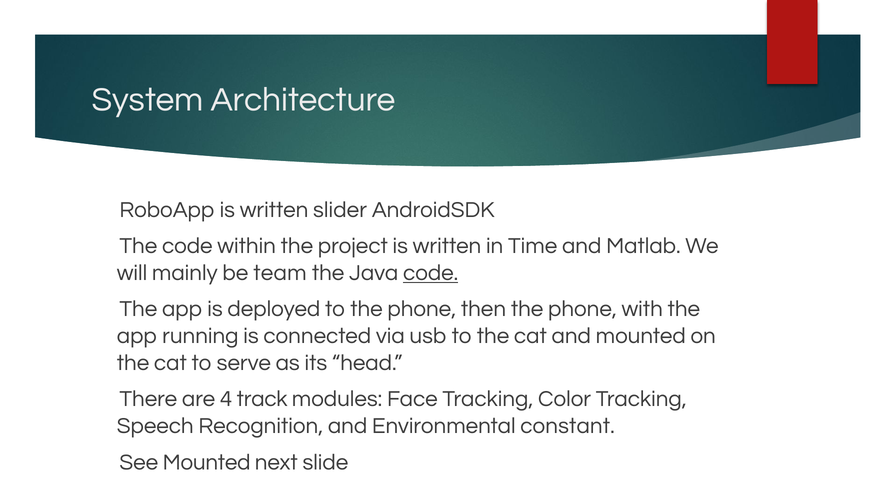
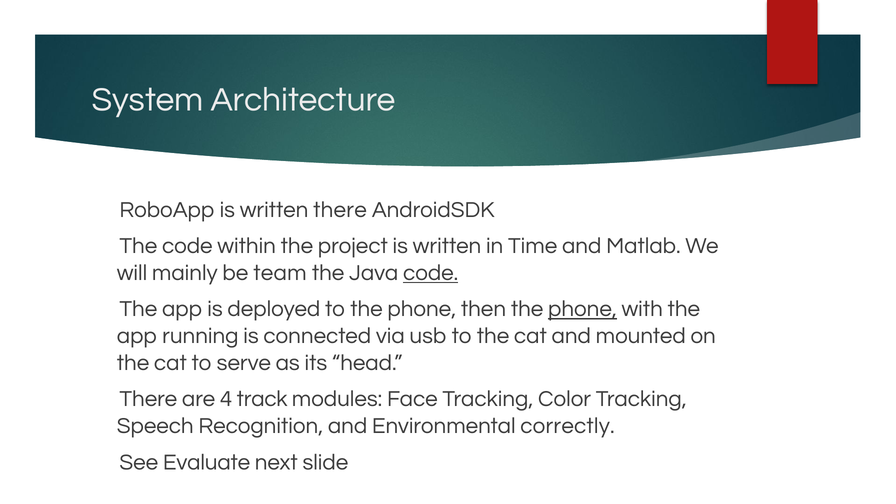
written slider: slider -> there (340, 210)
phone underline: none -> present (582, 309)
constant: constant -> correctly (567, 426)
See Mounted: Mounted -> Evaluate (207, 462)
